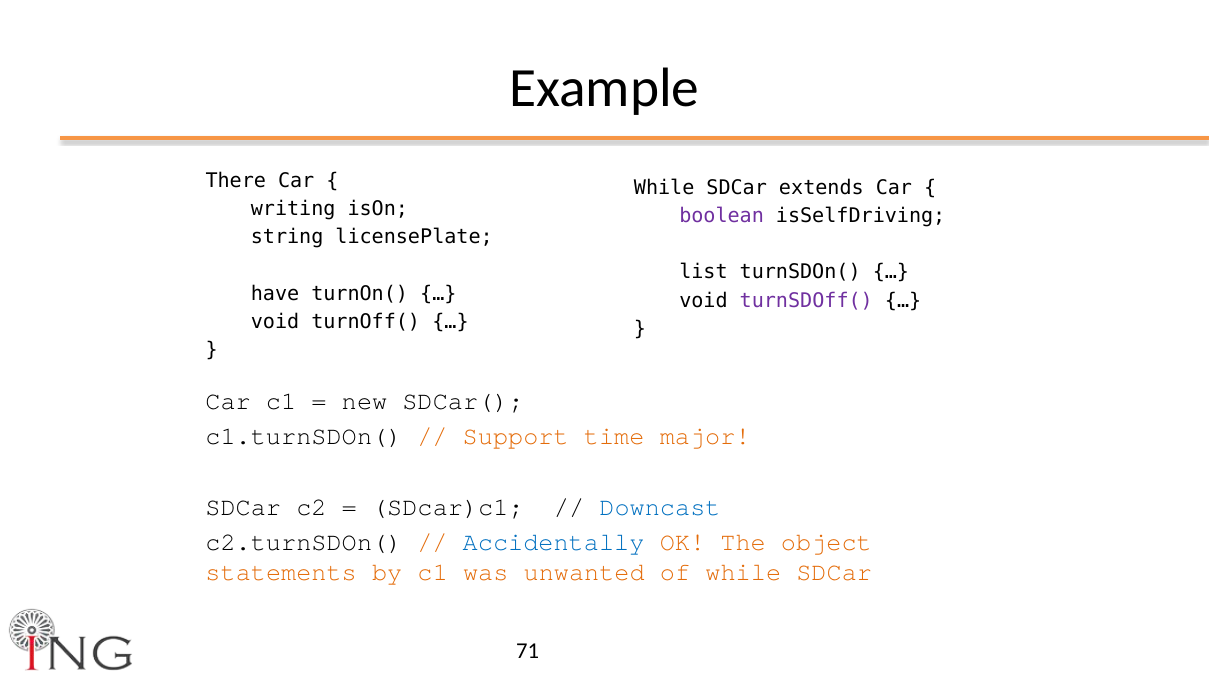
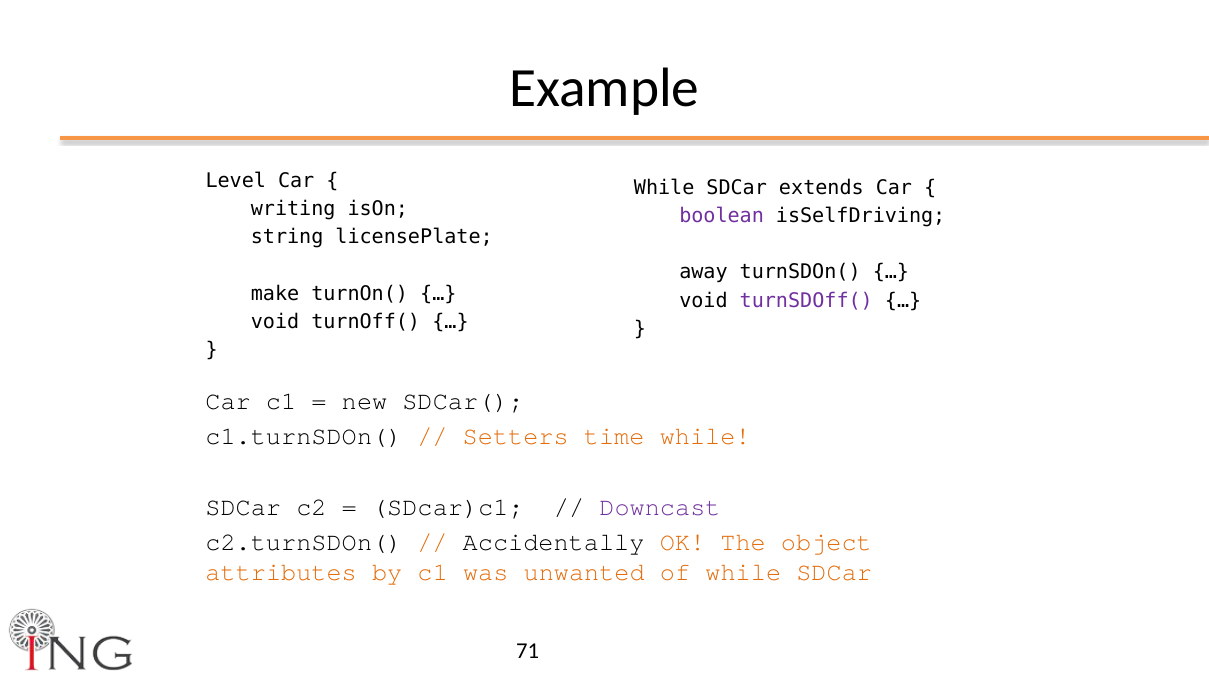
There: There -> Level (236, 181)
list: list -> away (703, 272)
have: have -> make (275, 293)
Support: Support -> Setters (516, 436)
time major: major -> while (705, 436)
Downcast colour: blue -> purple (660, 507)
Accidentally colour: blue -> black (554, 542)
statements: statements -> attributes (281, 573)
